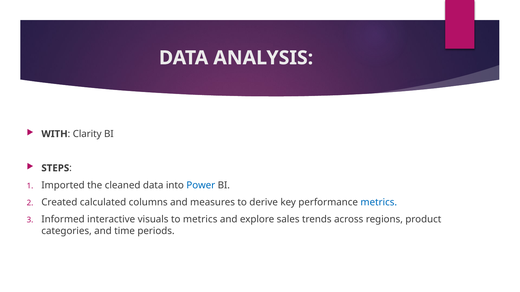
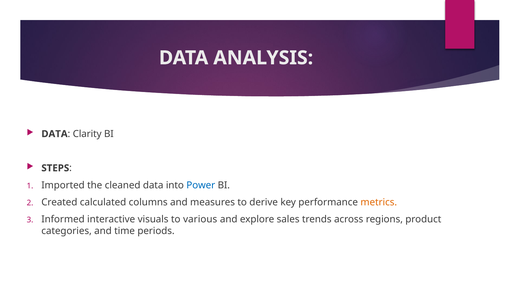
WITH: WITH -> DATA (55, 134)
metrics colour: blue -> orange (379, 203)
to metrics: metrics -> various (200, 220)
